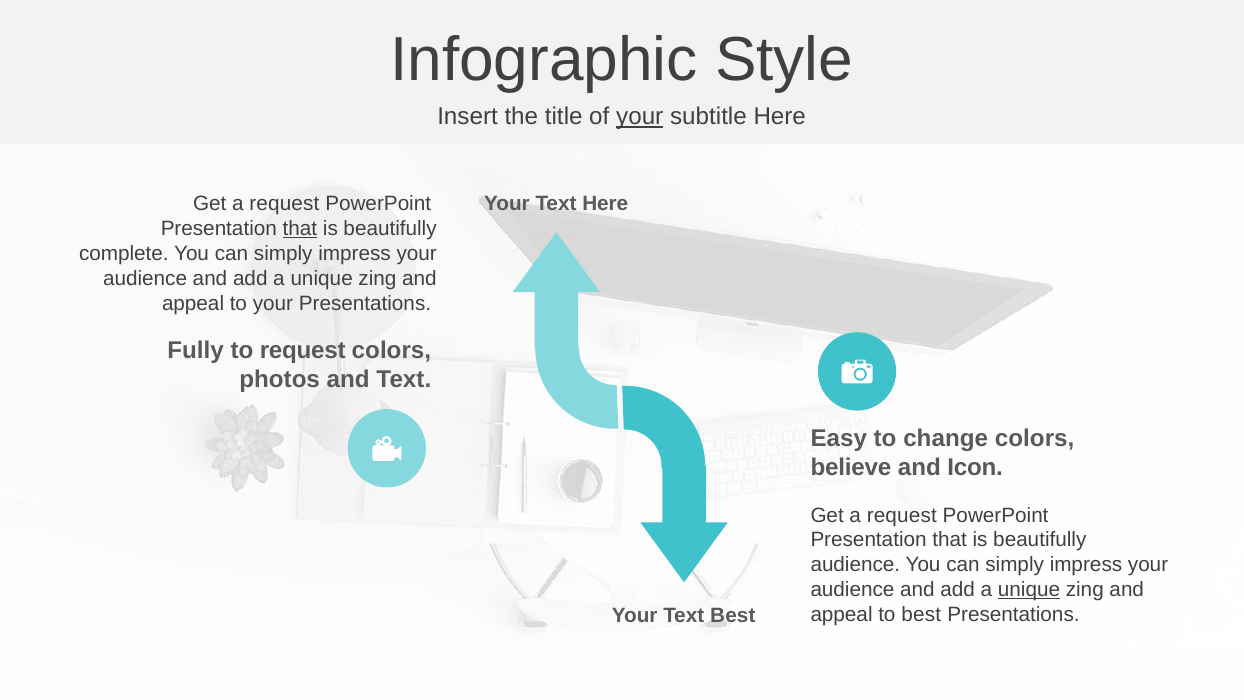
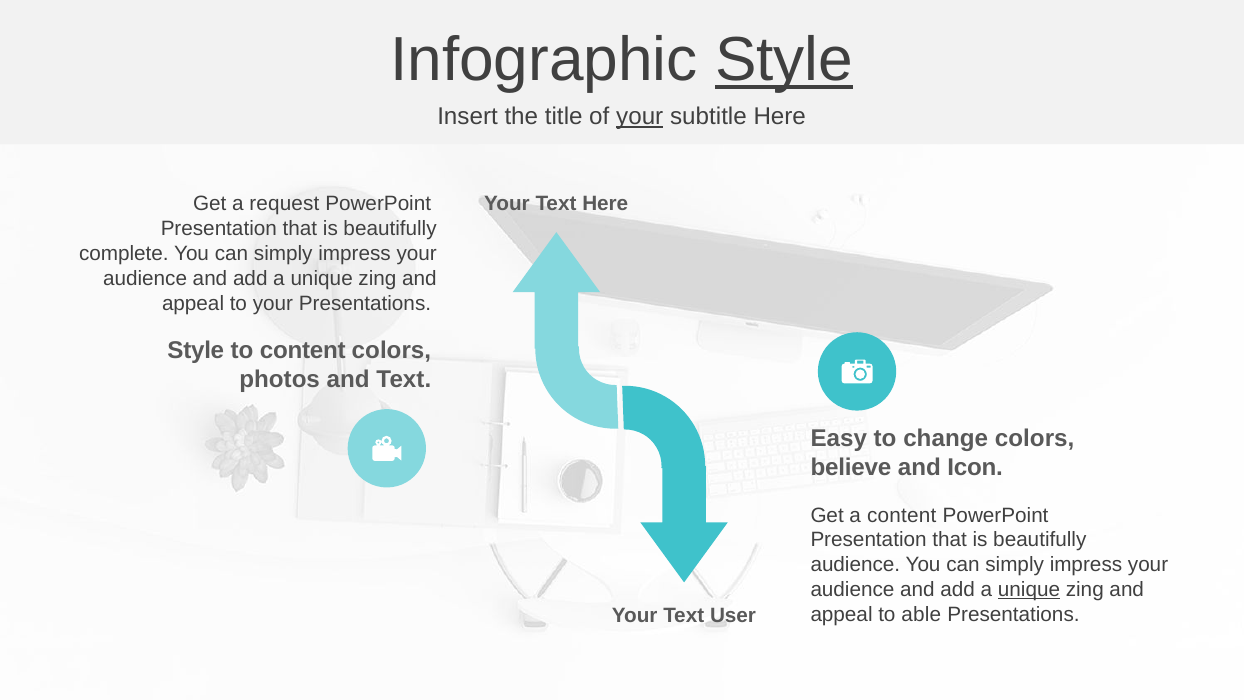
Style underline: none -> present (784, 60)
that underline: present -> none (300, 229)
Fully: Fully -> Style (196, 350)
to request: request -> content (303, 350)
request: request -> content (902, 515)
to best: best -> able (921, 615)
Text Best: Best -> User (733, 615)
